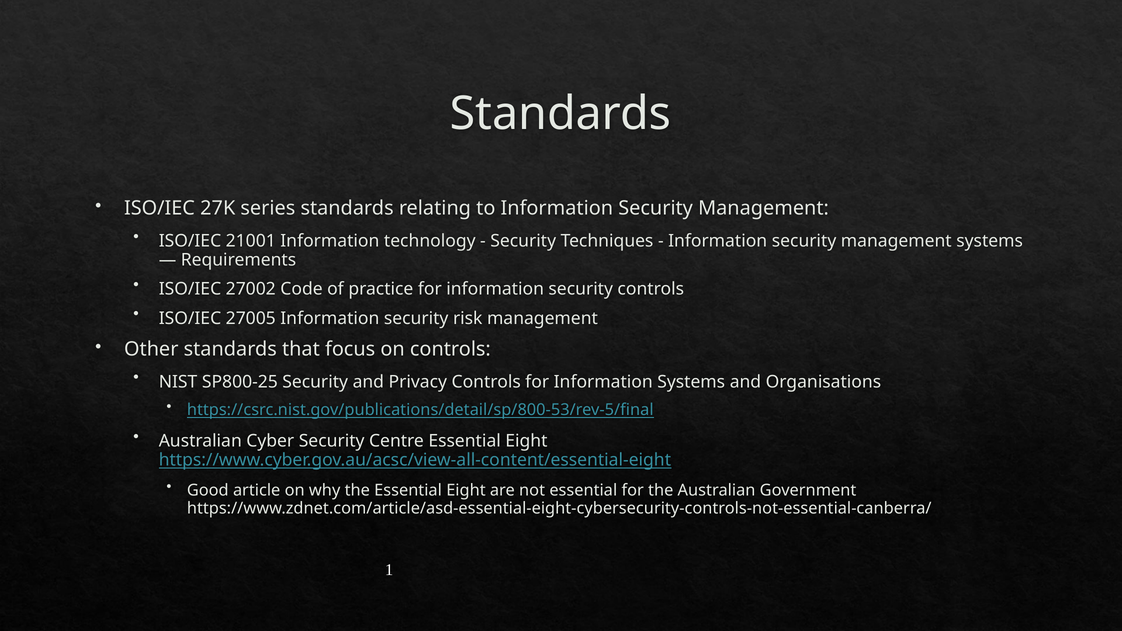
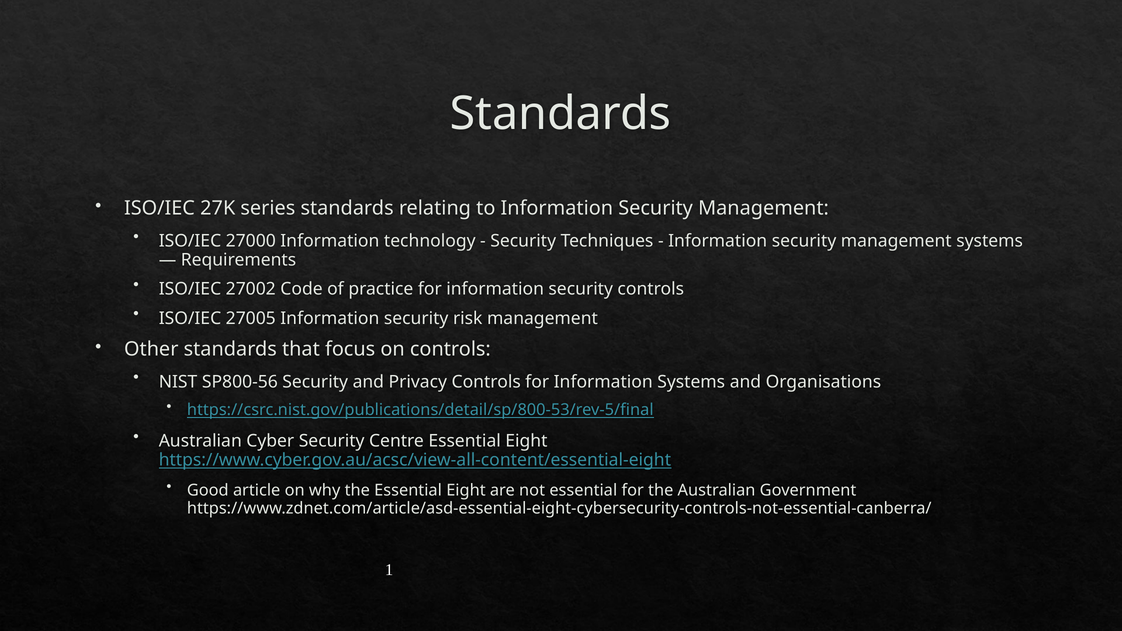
21001: 21001 -> 27000 (251, 241)
SP800-25: SP800-25 -> SP800-56 (240, 382)
